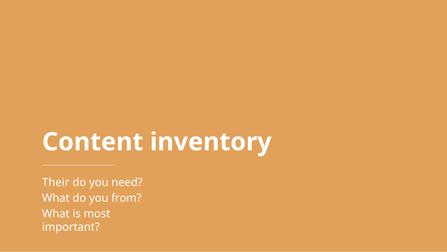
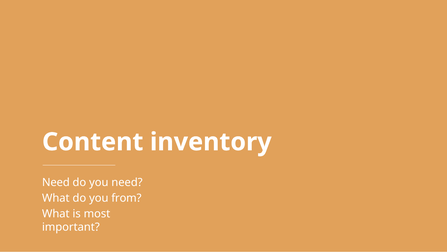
Their: Their -> Need (56, 182)
